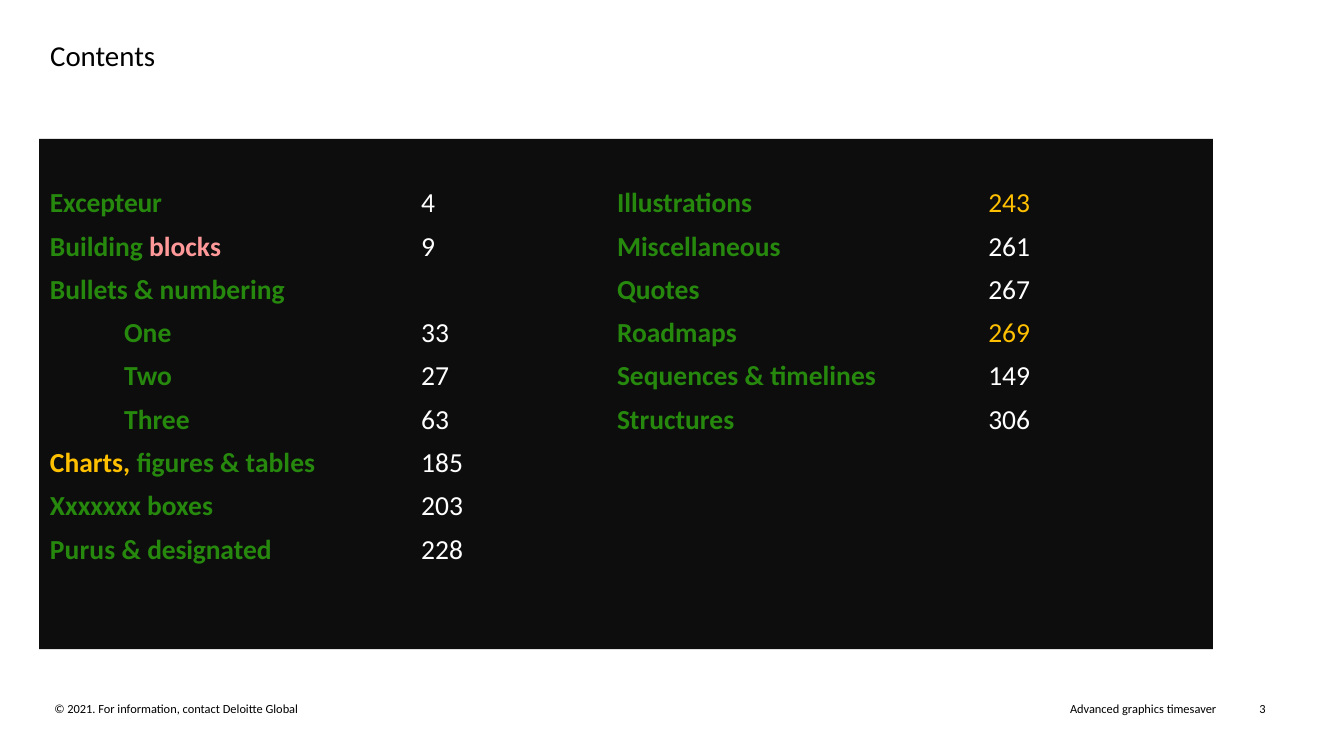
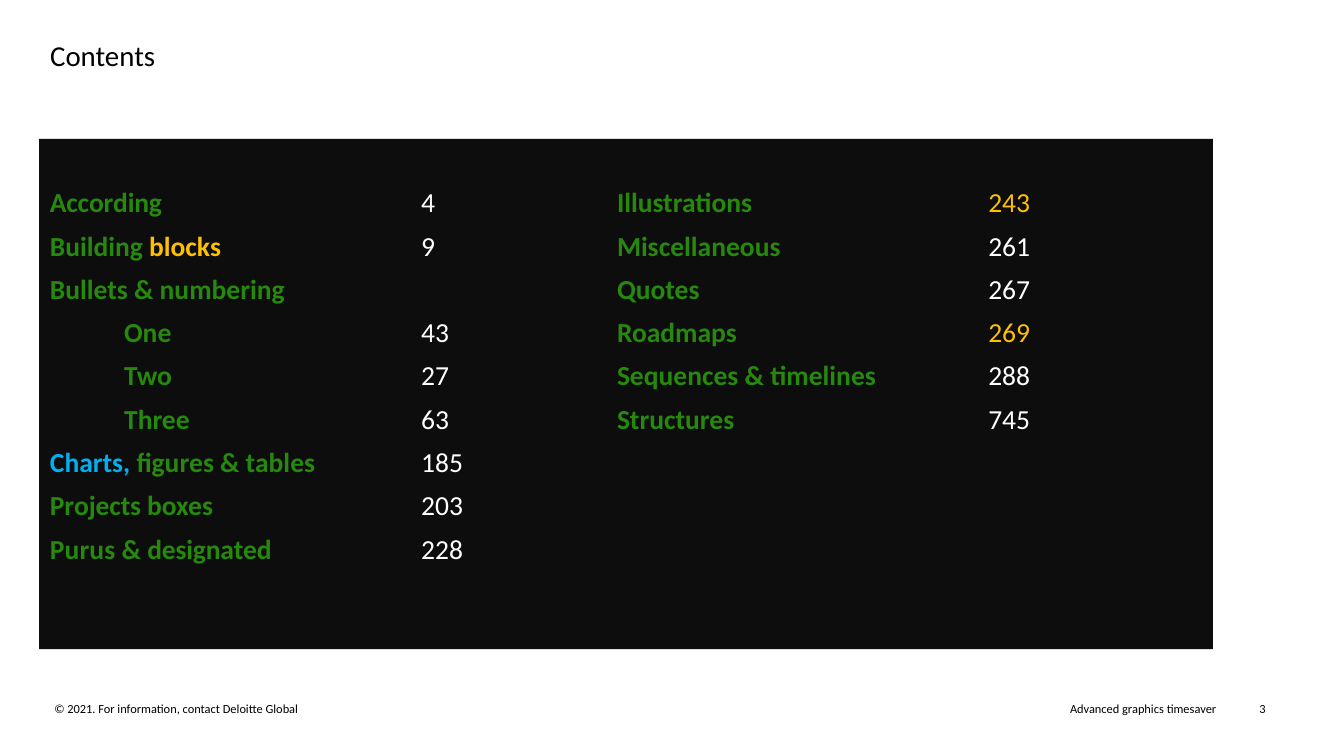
Excepteur: Excepteur -> According (106, 204)
blocks colour: pink -> yellow (185, 247)
33: 33 -> 43 (435, 334)
149: 149 -> 288 (1009, 377)
306: 306 -> 745 (1009, 420)
Charts colour: yellow -> light blue (90, 464)
Xxxxxxx: Xxxxxxx -> Projects (96, 507)
